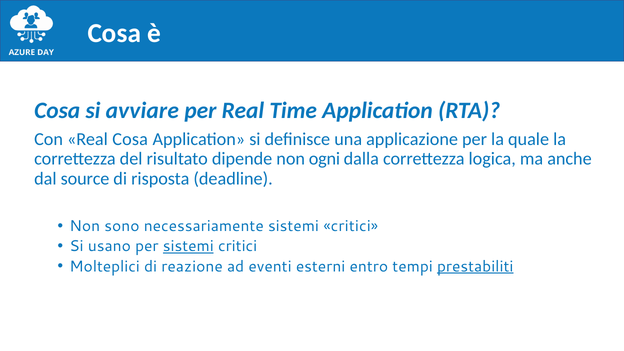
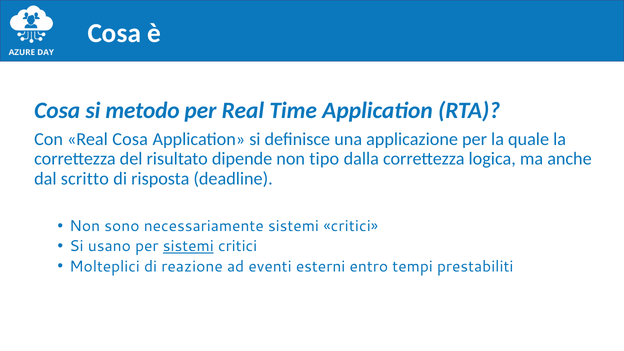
avviare: avviare -> metodo (143, 110)
ogni: ogni -> tipo (324, 159)
source: source -> scritto (85, 179)
prestabiliti underline: present -> none (475, 266)
